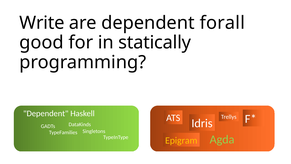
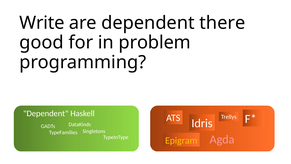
forall: forall -> there (222, 23)
statically: statically -> problem (155, 42)
Agda colour: light green -> pink (222, 139)
